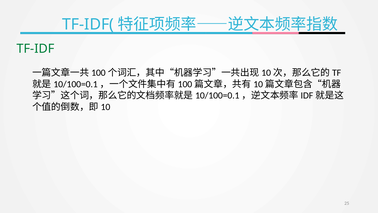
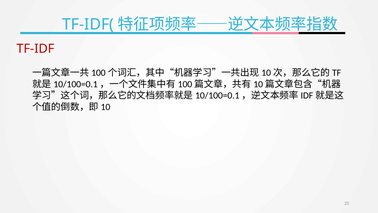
TF-IDF colour: green -> red (35, 49)
